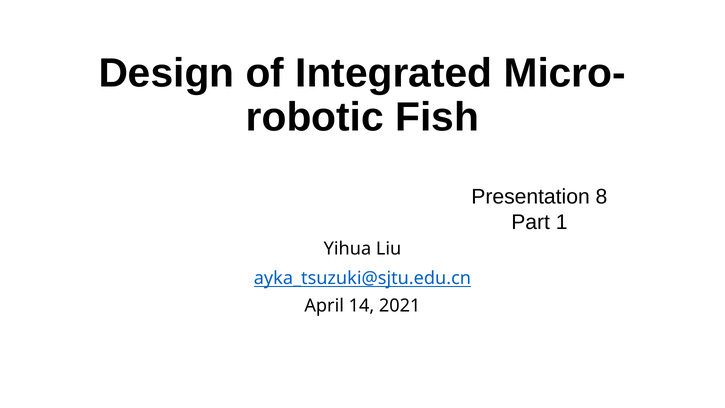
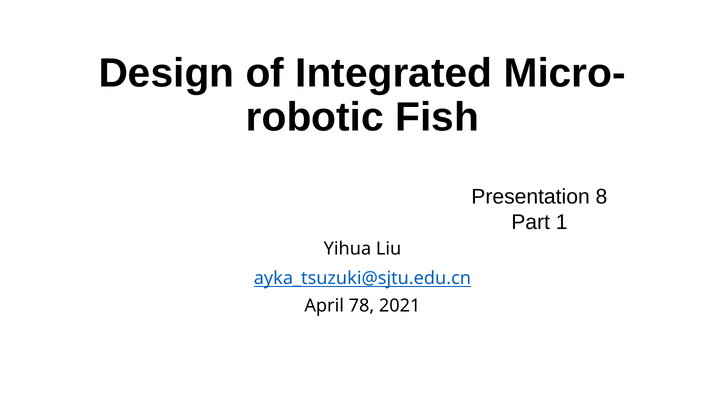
14: 14 -> 78 (361, 306)
